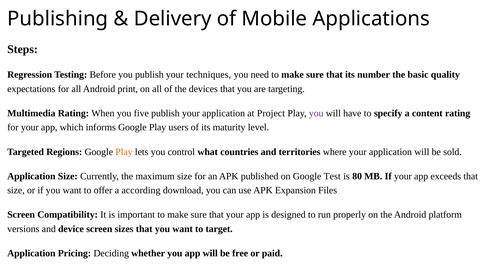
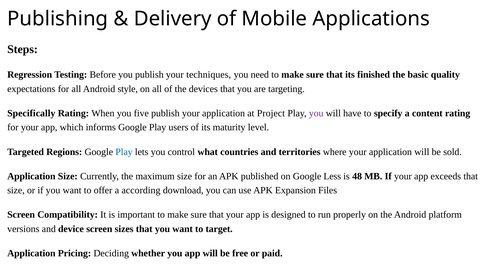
number: number -> finished (374, 75)
print: print -> style (128, 89)
Multimedia: Multimedia -> Specifically (31, 113)
Play colour: orange -> blue (124, 152)
Test: Test -> Less (332, 176)
80: 80 -> 48 (357, 176)
